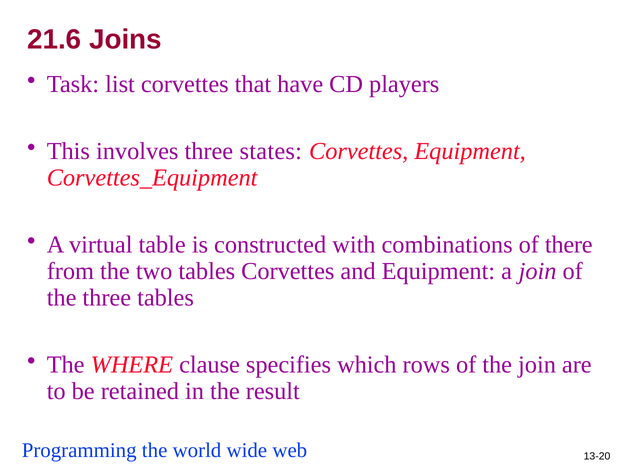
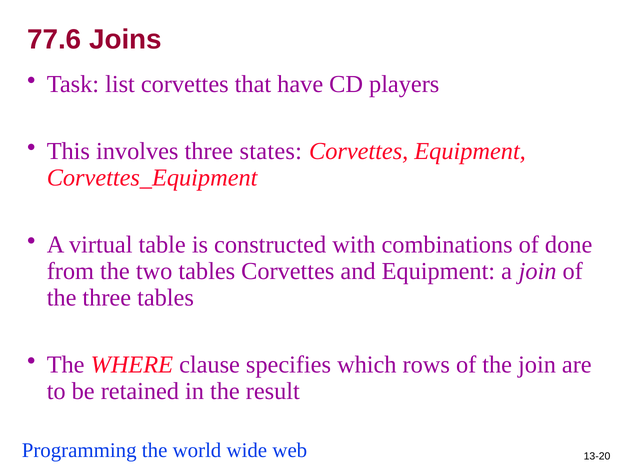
21.6: 21.6 -> 77.6 (54, 40)
there: there -> done (569, 245)
